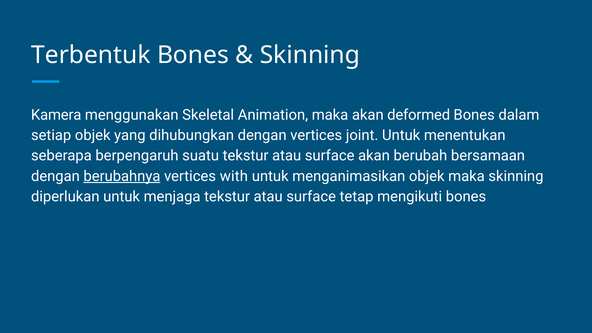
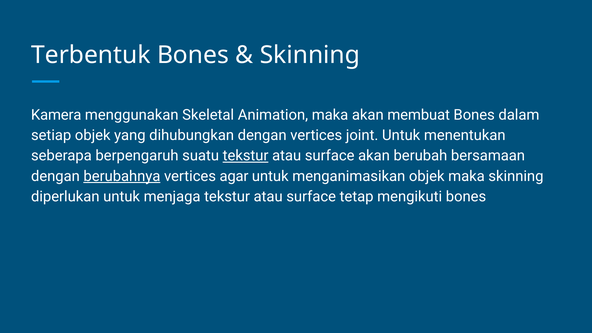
deformed: deformed -> membuat (419, 115)
tekstur underline: none -> present (246, 156)
with: with -> agar (234, 176)
